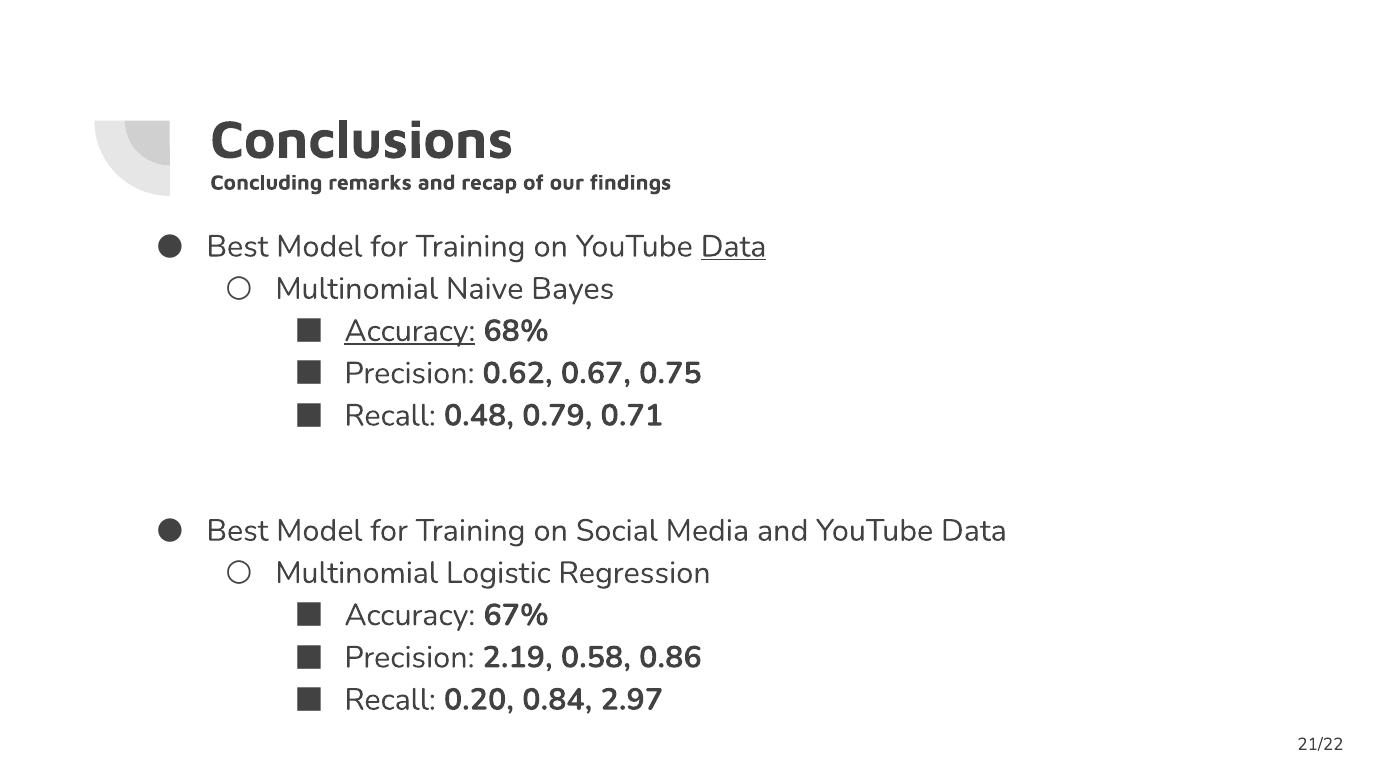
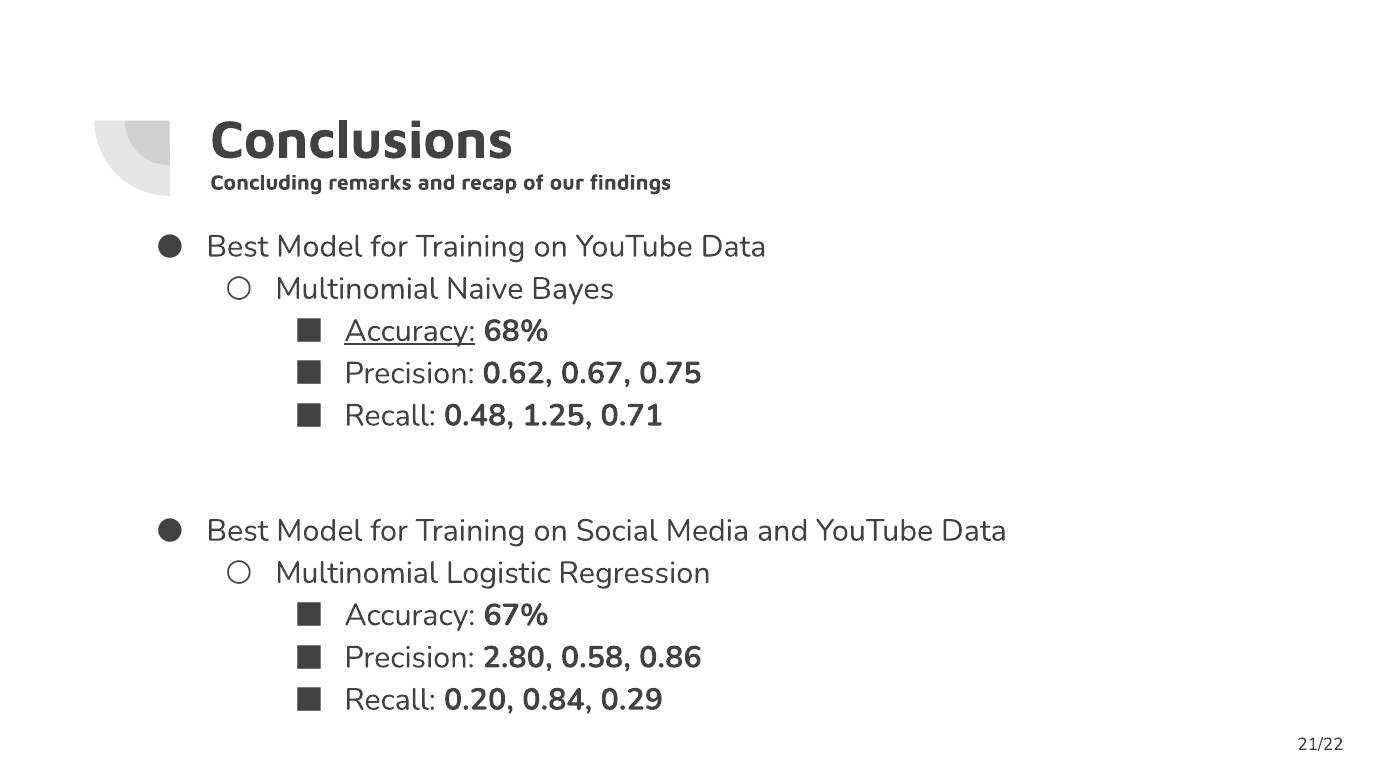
Data underline: present -> none (734, 246)
0.79: 0.79 -> 1.25 (557, 415)
2.19: 2.19 -> 2.80 (518, 657)
2.97: 2.97 -> 0.29 (632, 699)
